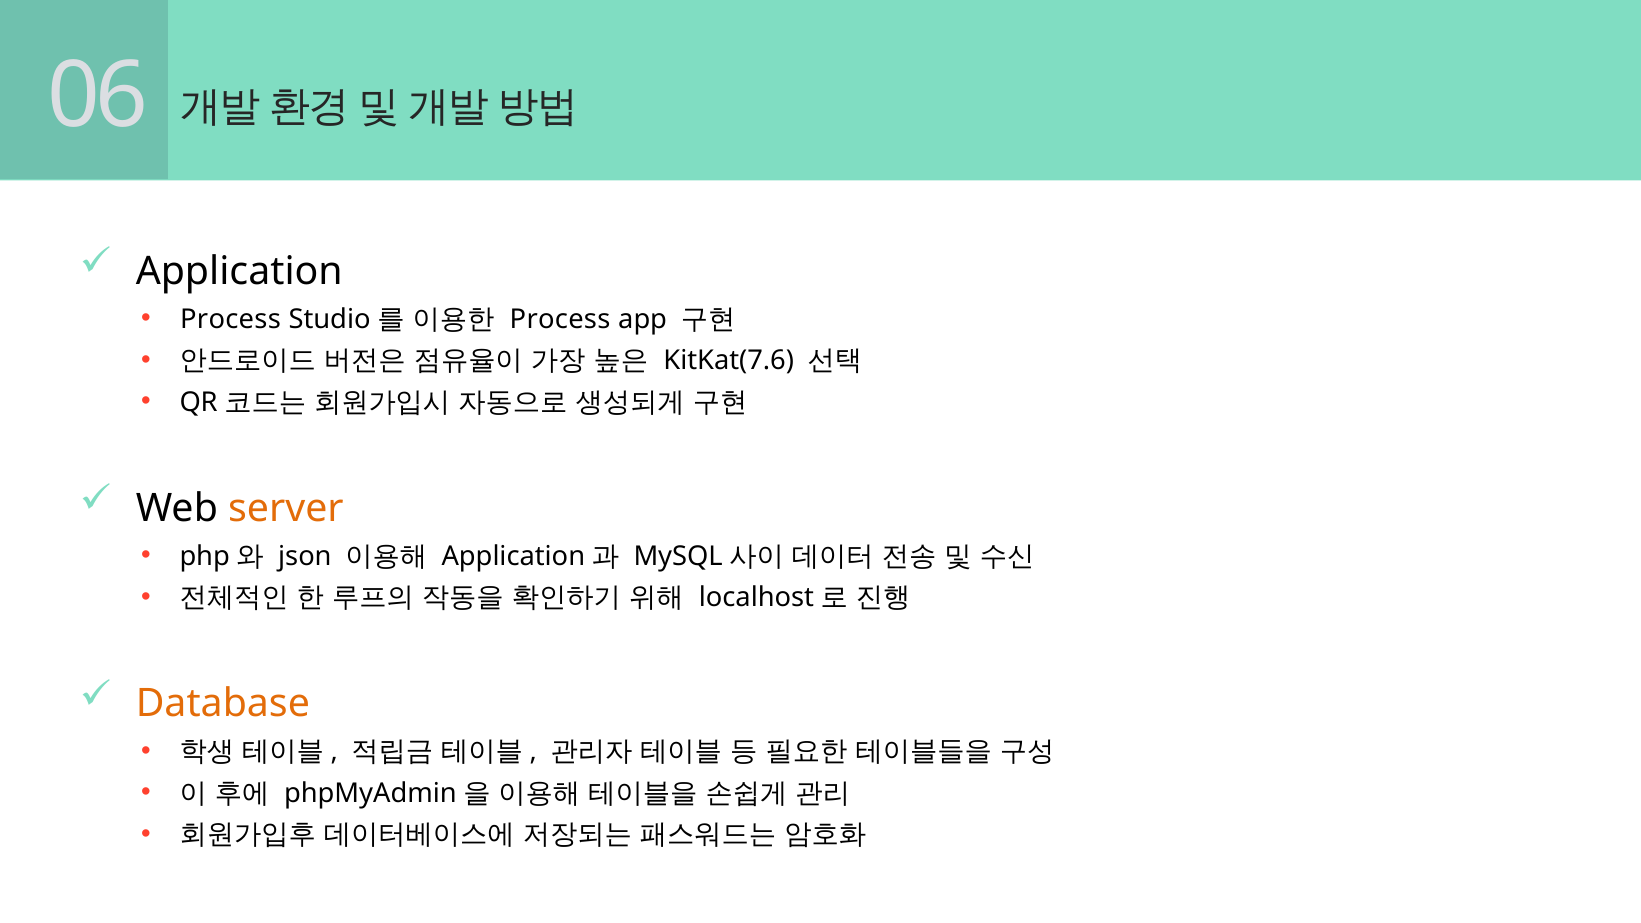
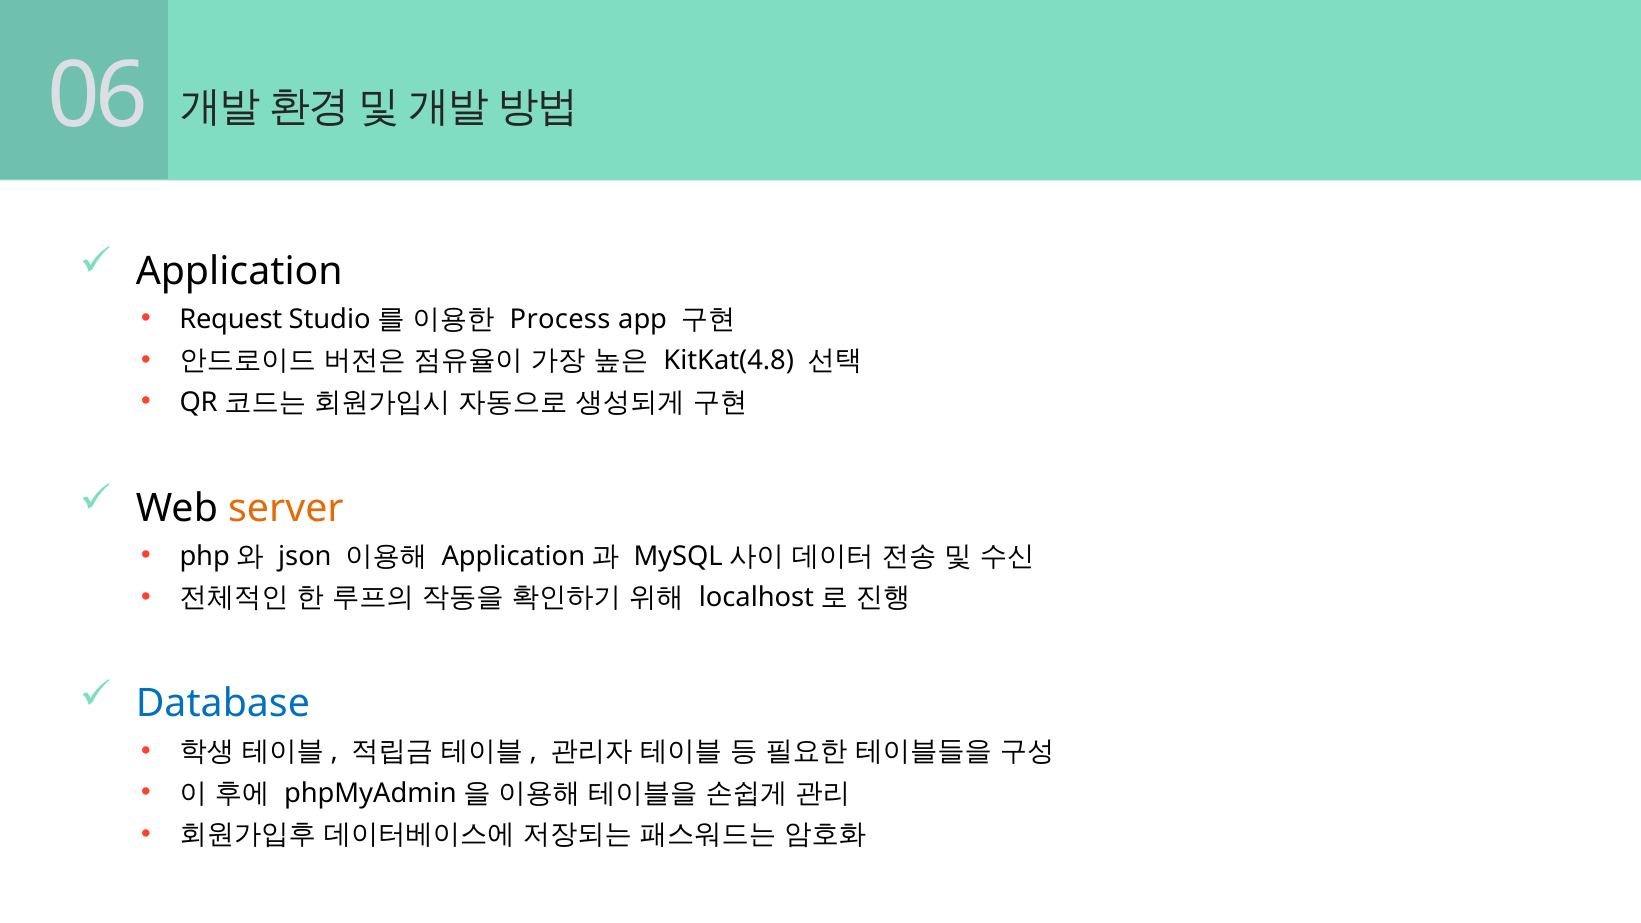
Process: Process -> Request (231, 319)
KitKat(7.6: KitKat(7.6 -> KitKat(4.8 (729, 361)
Database colour: orange -> blue (223, 704)
